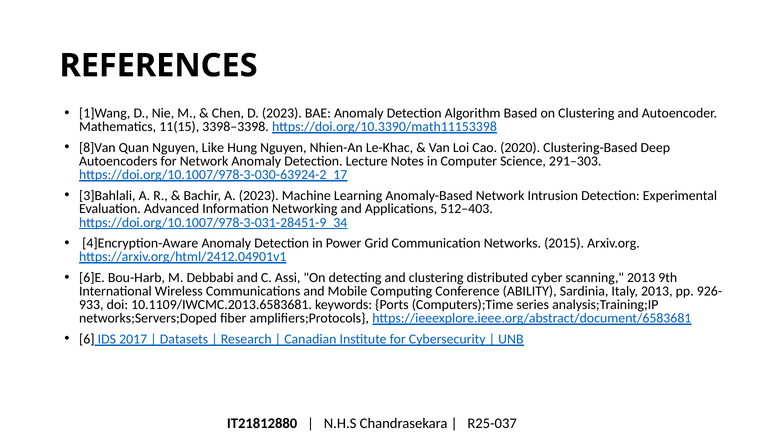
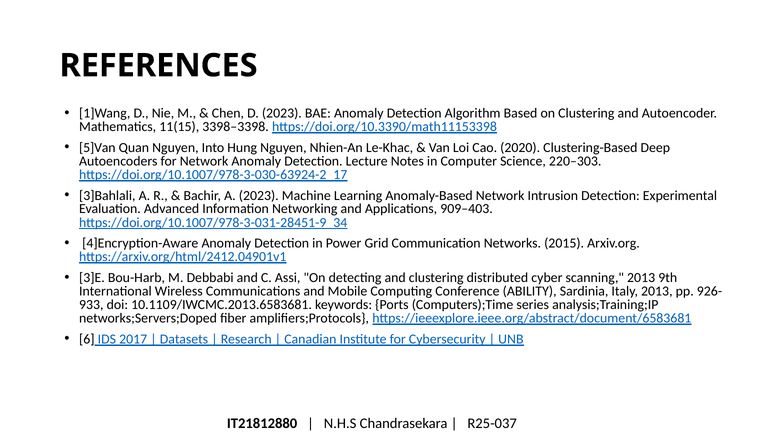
8]Van: 8]Van -> 5]Van (97, 148)
Like: Like -> Into (213, 148)
291–303: 291–303 -> 220–303 (575, 161)
512–403: 512–403 -> 909–403 (467, 209)
6]E: 6]E -> 3]E (92, 278)
